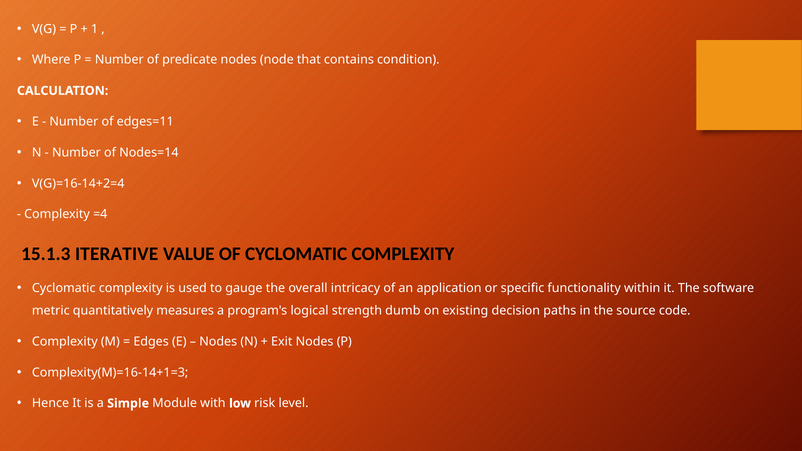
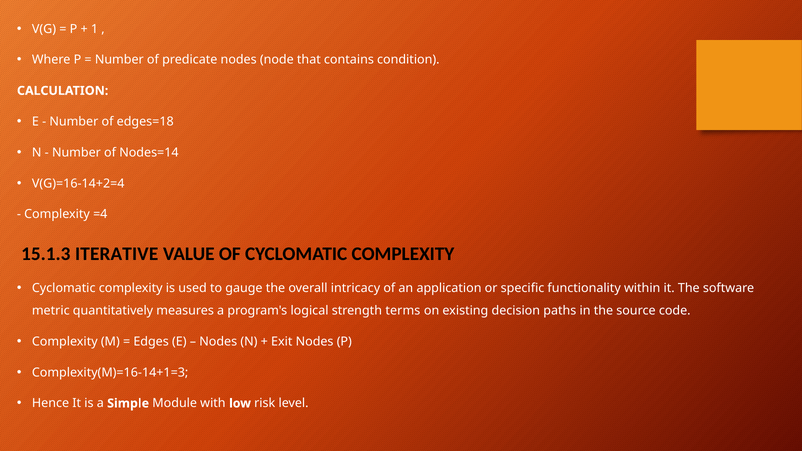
edges=11: edges=11 -> edges=18 (145, 122)
dumb: dumb -> terms (403, 311)
